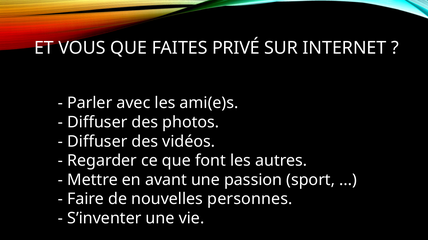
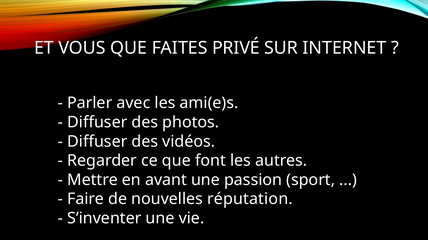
personnes: personnes -> réputation (250, 200)
